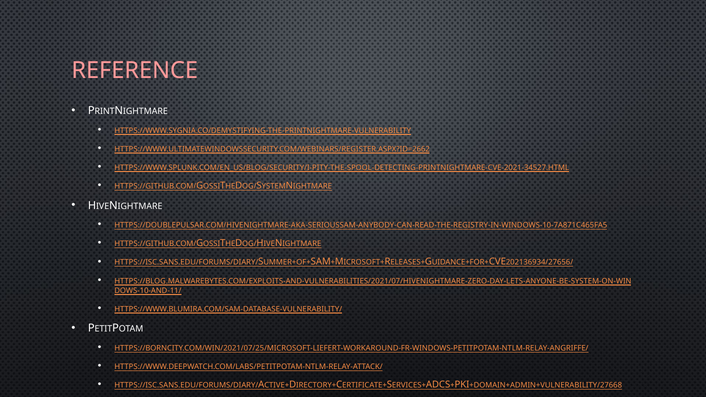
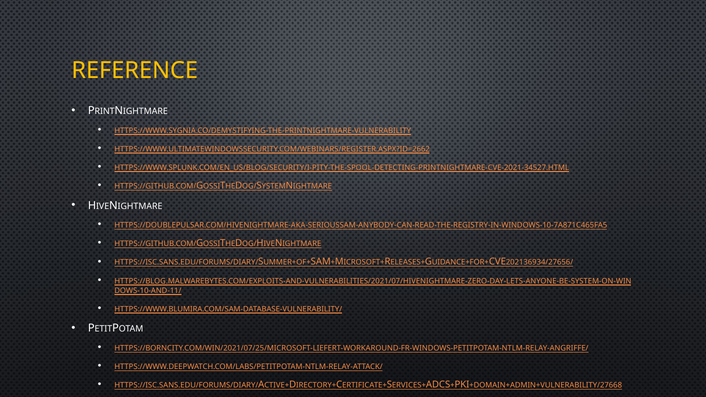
REFERENCE colour: pink -> yellow (135, 70)
